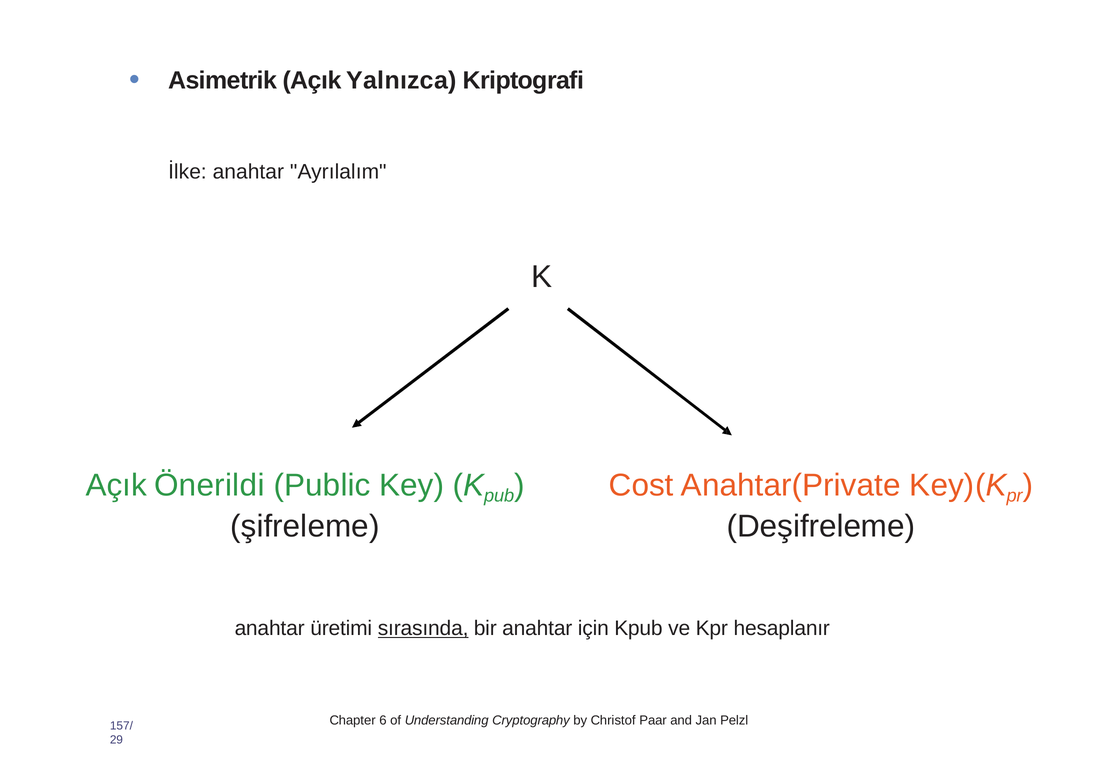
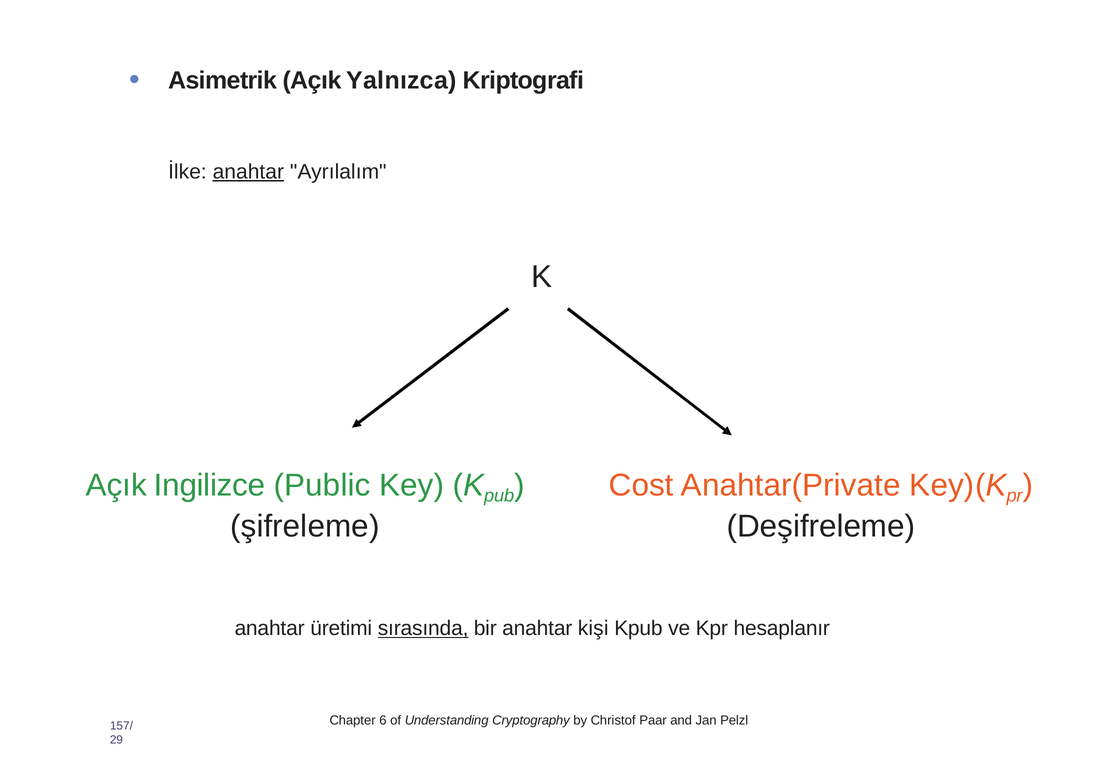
anahtar underline: none -> present (248, 172)
Önerildi: Önerildi -> Ingilizce (210, 485)
için: için -> kişi (593, 629)
